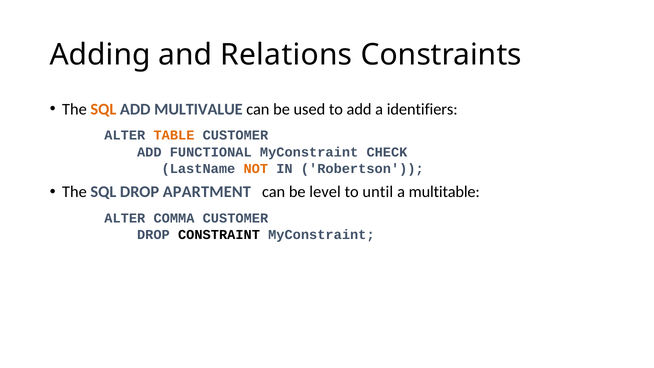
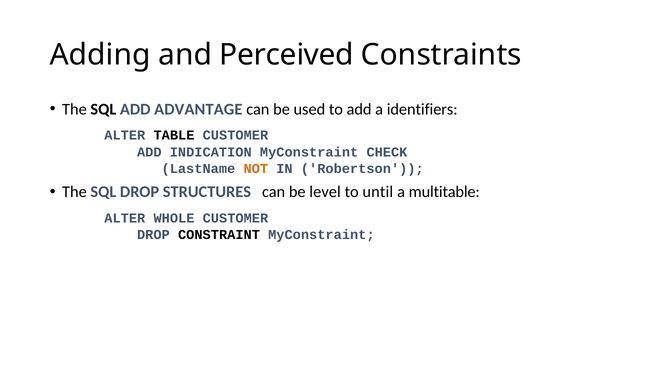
Relations: Relations -> Perceived (287, 55)
SQL colour: orange -> black (103, 109)
MULTIVALUE: MULTIVALUE -> ADVANTAGE (198, 109)
TABLE colour: orange -> black (174, 135)
FUNCTIONAL: FUNCTIONAL -> INDICATION (211, 152)
APARTMENT: APARTMENT -> STRUCTURES (207, 192)
COMMA: COMMA -> WHOLE (174, 218)
